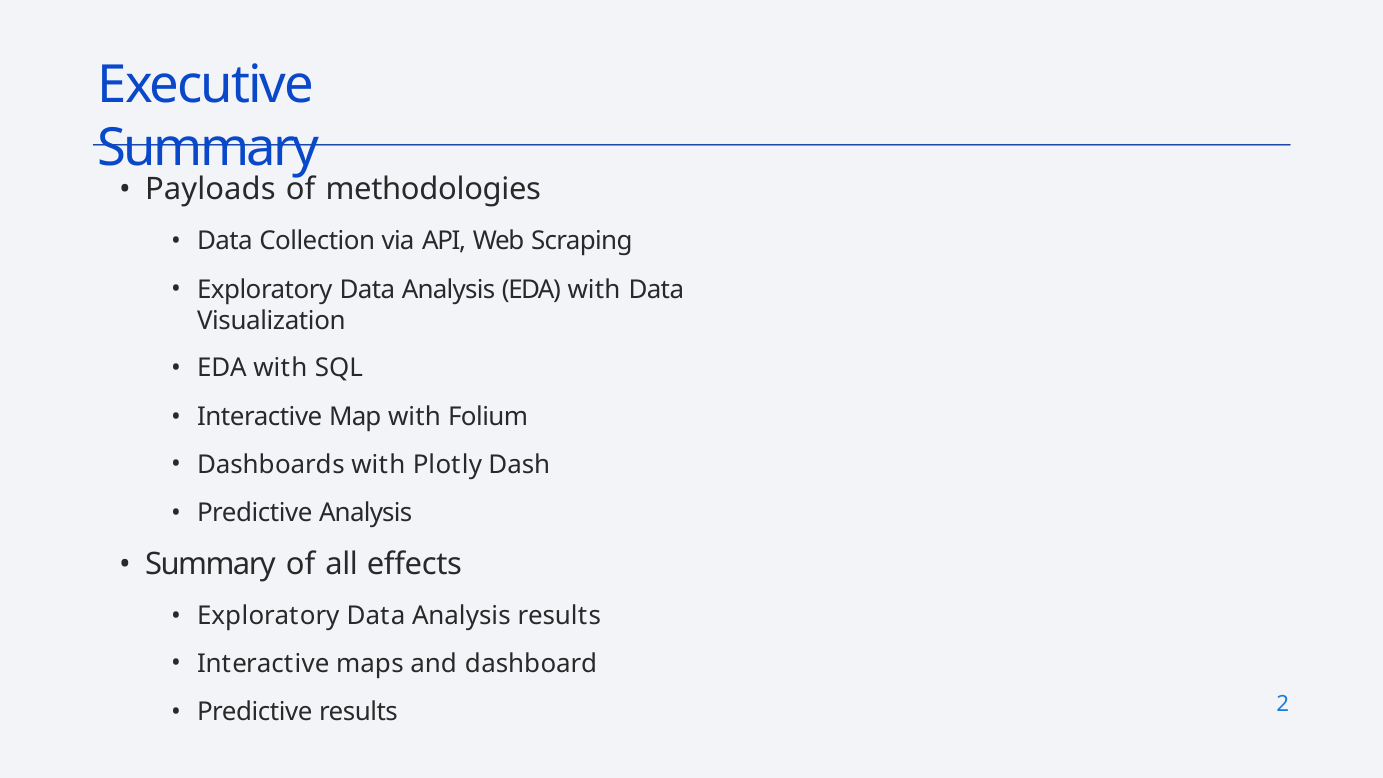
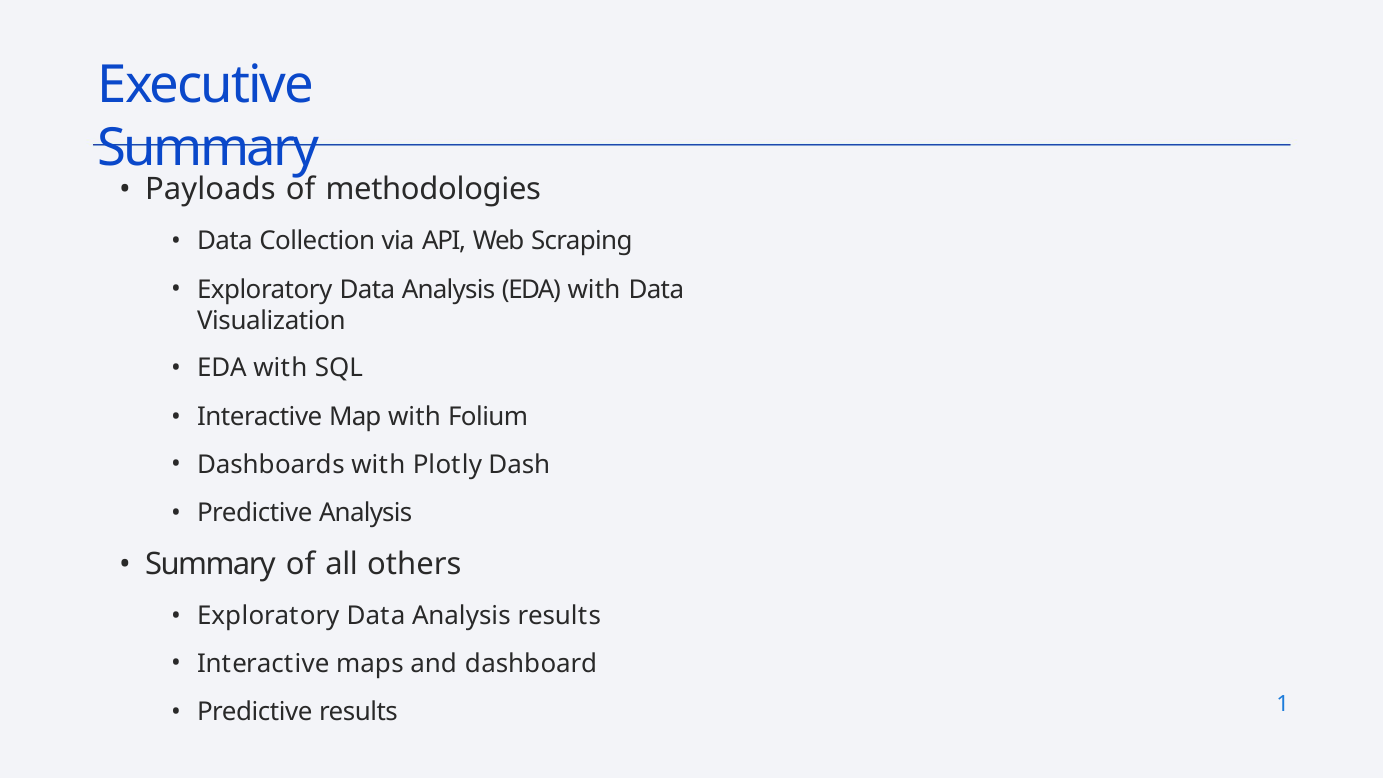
effects: effects -> others (414, 565)
2: 2 -> 1 (1283, 704)
